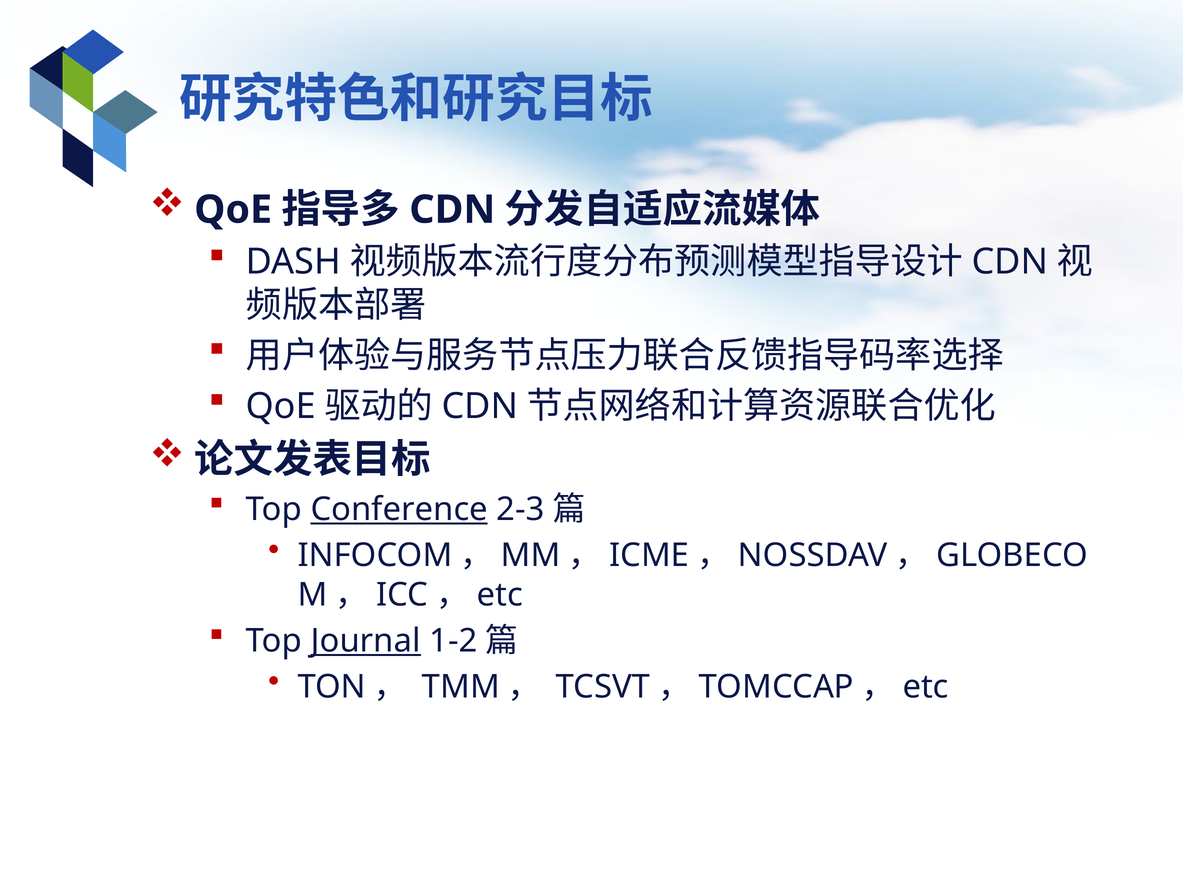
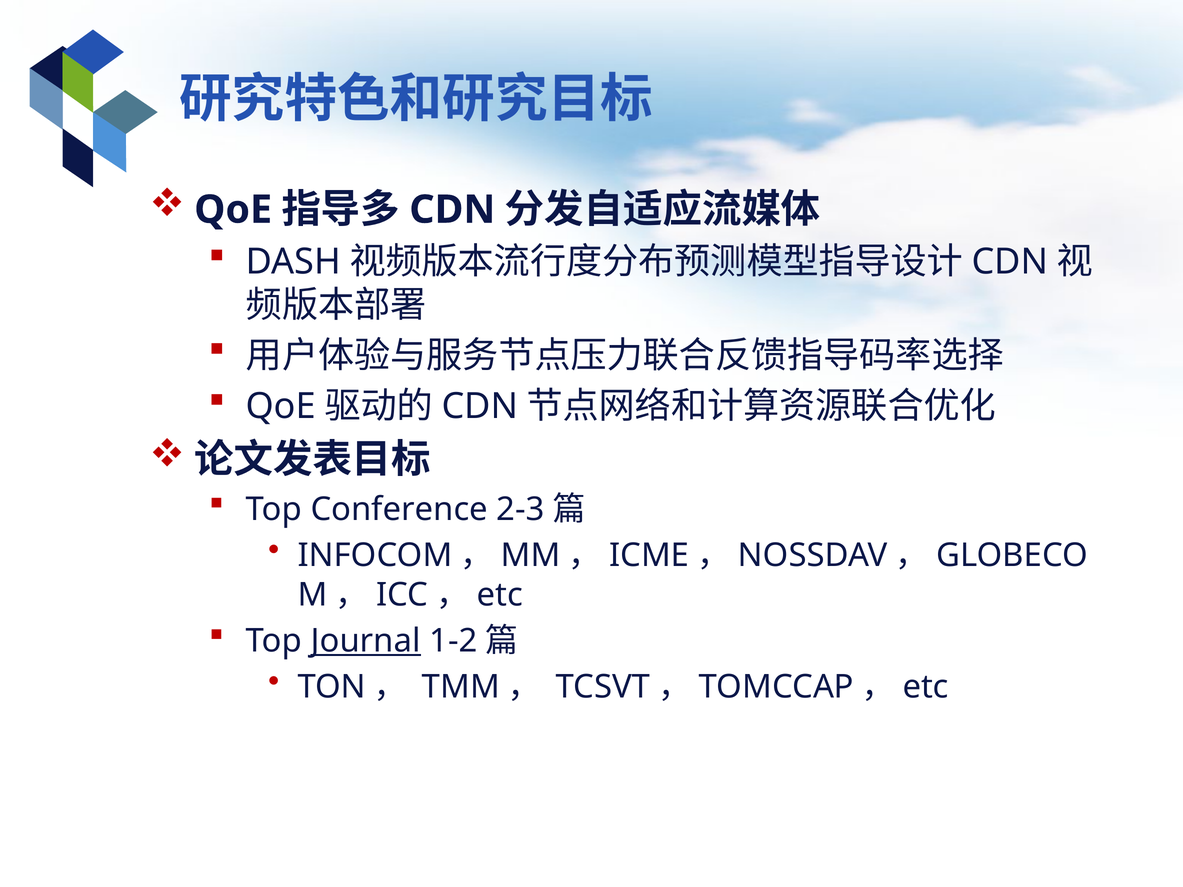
Conference underline: present -> none (399, 510)
